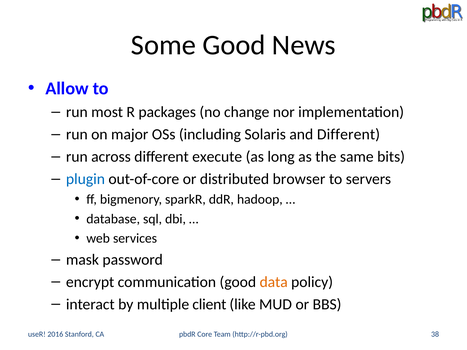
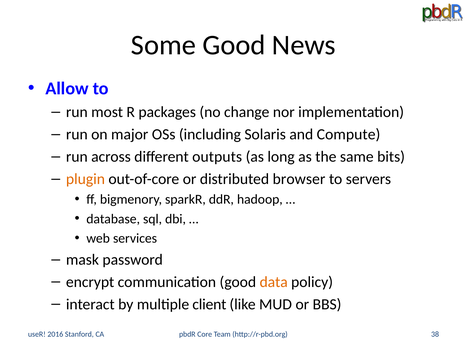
and Different: Different -> Compute (349, 134)
execute: execute -> outputs (217, 157)
plugin colour: blue -> orange (85, 179)
